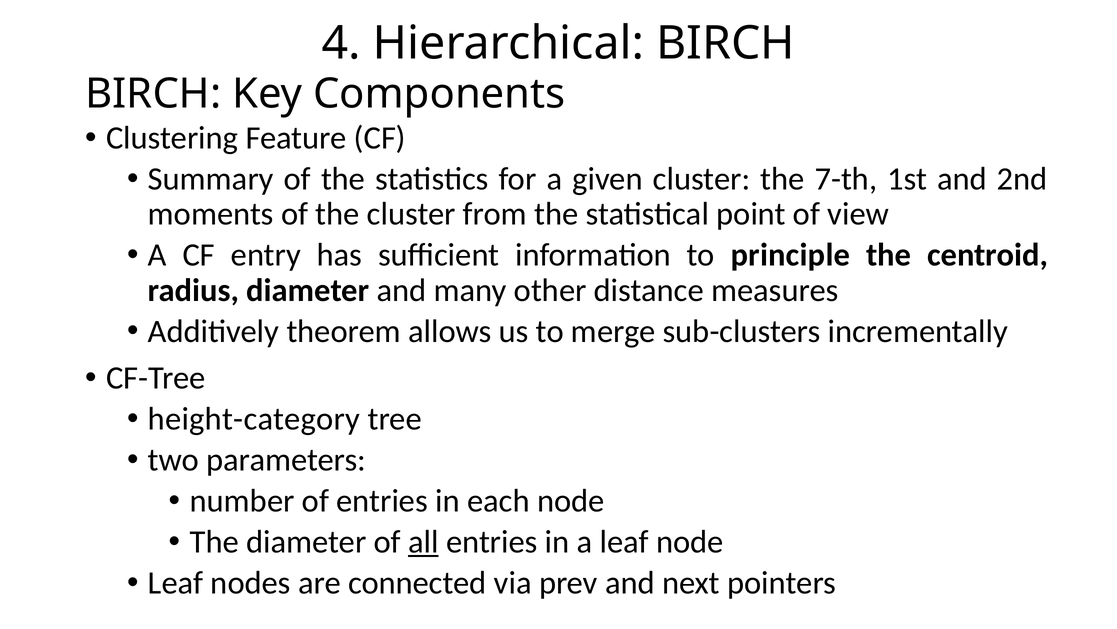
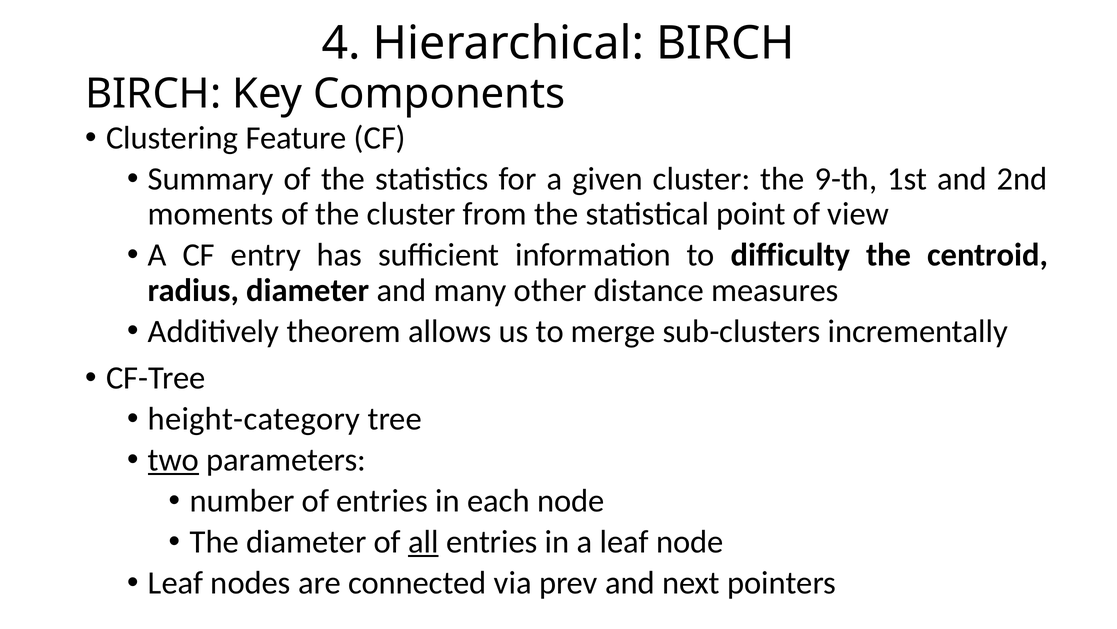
7-th: 7-th -> 9-th (846, 179)
principle: principle -> difficulty (791, 255)
two underline: none -> present (174, 460)
